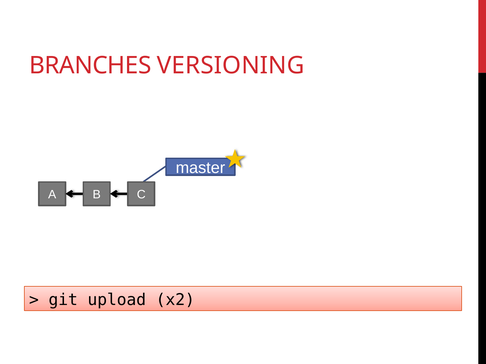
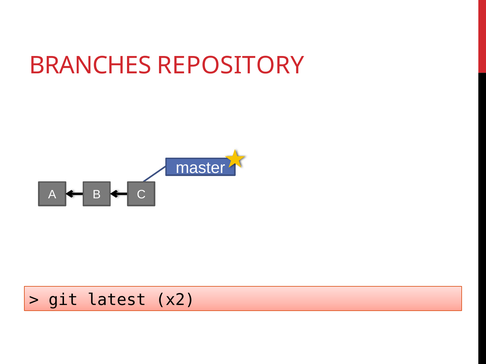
VERSIONING: VERSIONING -> REPOSITORY (231, 66)
upload: upload -> latest (117, 300)
